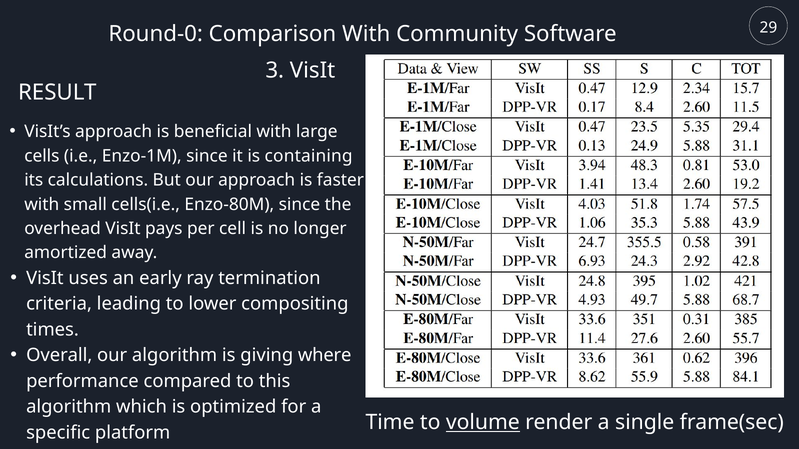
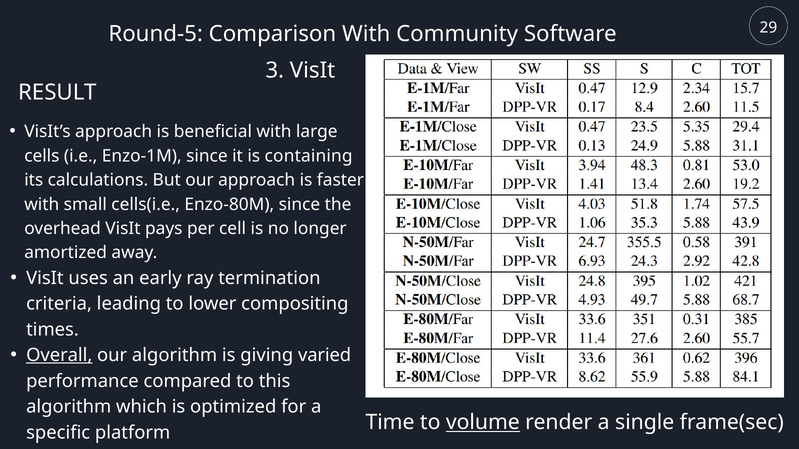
Round-0: Round-0 -> Round-5 (156, 34)
Overall underline: none -> present (59, 356)
where: where -> varied (325, 356)
